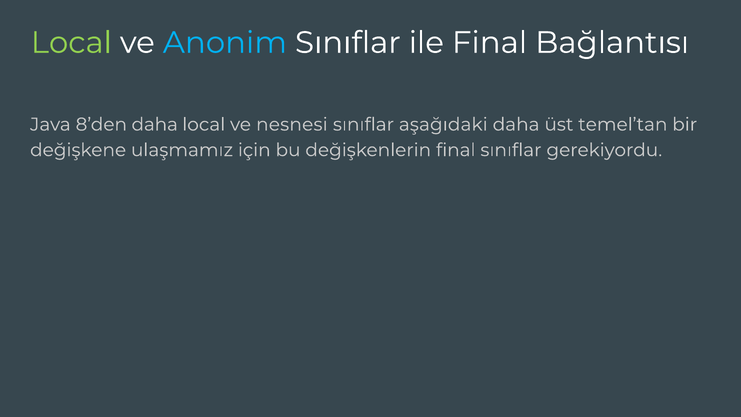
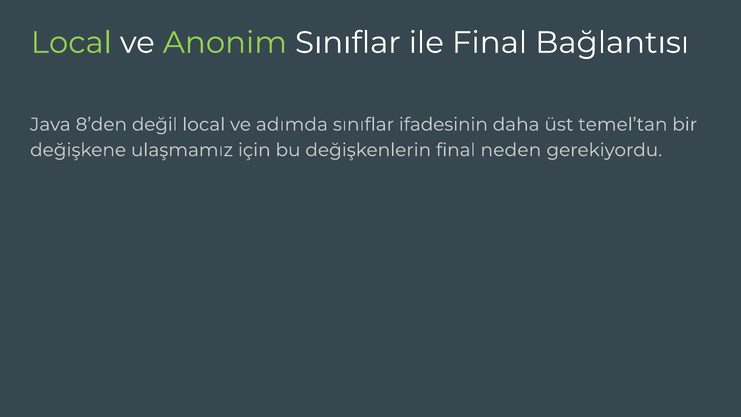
Anonim colour: light blue -> light green (225, 43)
8’den daha: daha -> değil (155, 124)
nesnesi: nesnesi -> adımda (292, 124)
aşağıdaki: aşağıdaki -> ifadesinin (443, 124)
final sınıflar: sınıflar -> neden (511, 150)
